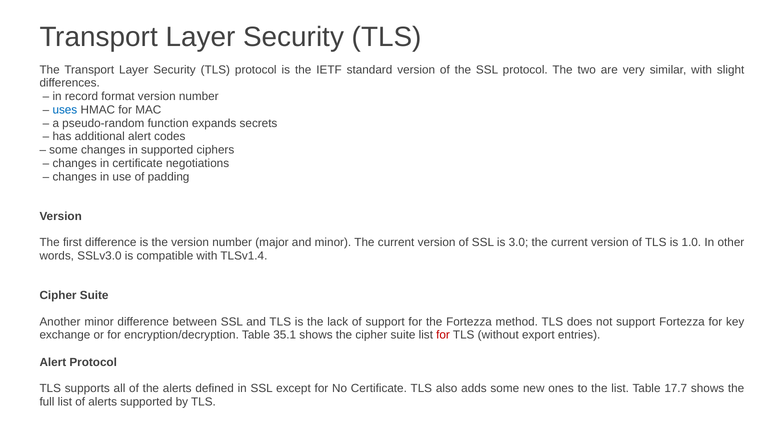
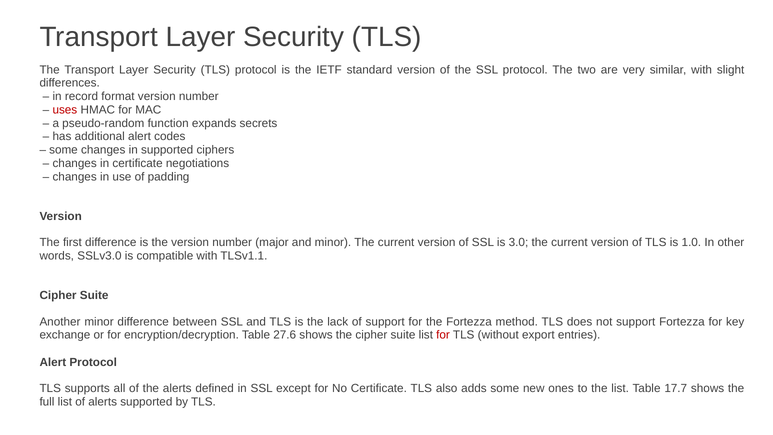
uses colour: blue -> red (65, 110)
TLSv1.4: TLSv1.4 -> TLSv1.1 (244, 256)
35.1: 35.1 -> 27.6 (285, 335)
